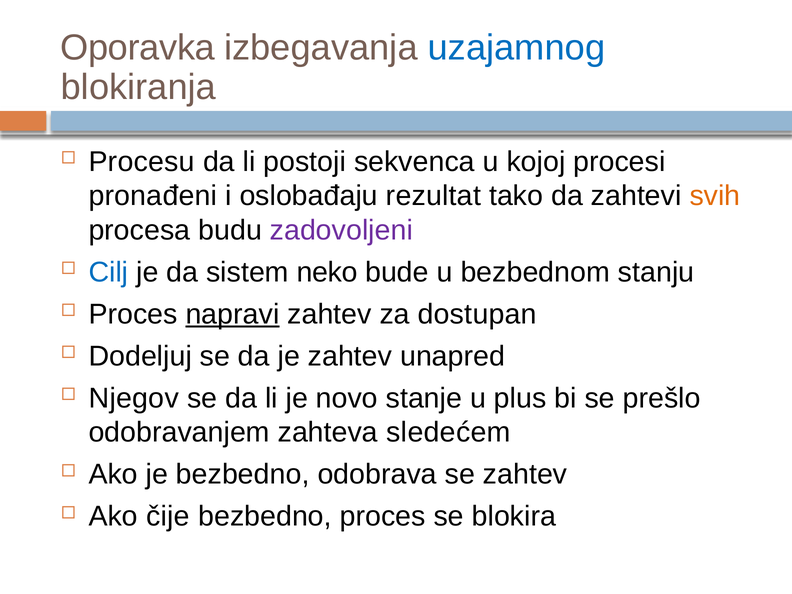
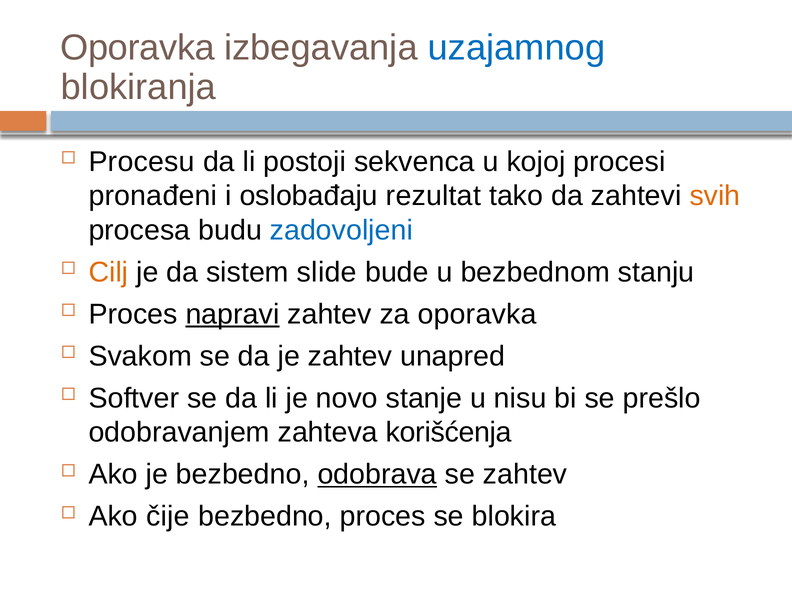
zadovoljeni colour: purple -> blue (341, 230)
Cilj colour: blue -> orange (108, 272)
neko: neko -> slide (327, 272)
za dostupan: dostupan -> oporavka (477, 314)
Dodeljuj: Dodeljuj -> Svakom (140, 356)
Njegov: Njegov -> Softver (134, 398)
plus: plus -> nisu (520, 398)
sledećem: sledećem -> korišćenja (449, 433)
odobrava underline: none -> present (377, 475)
